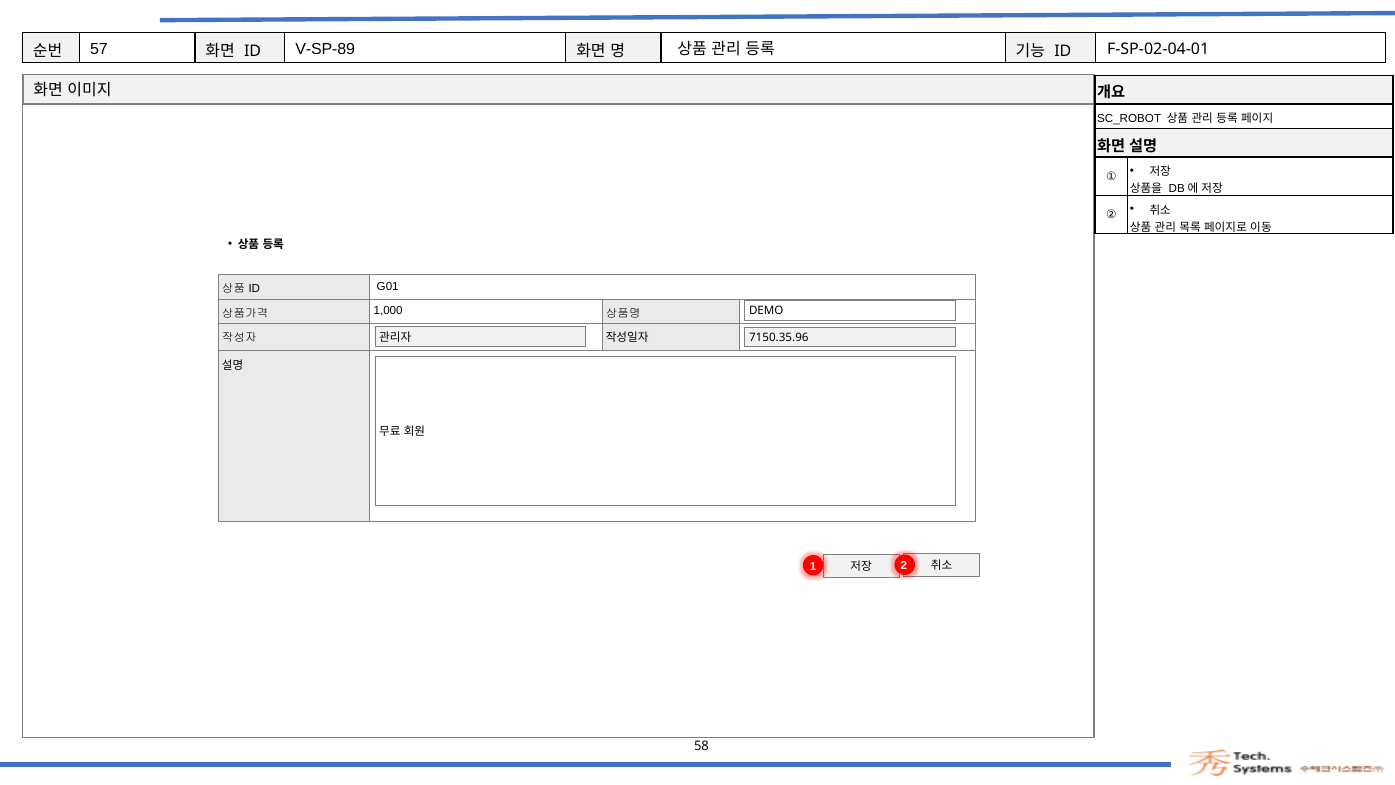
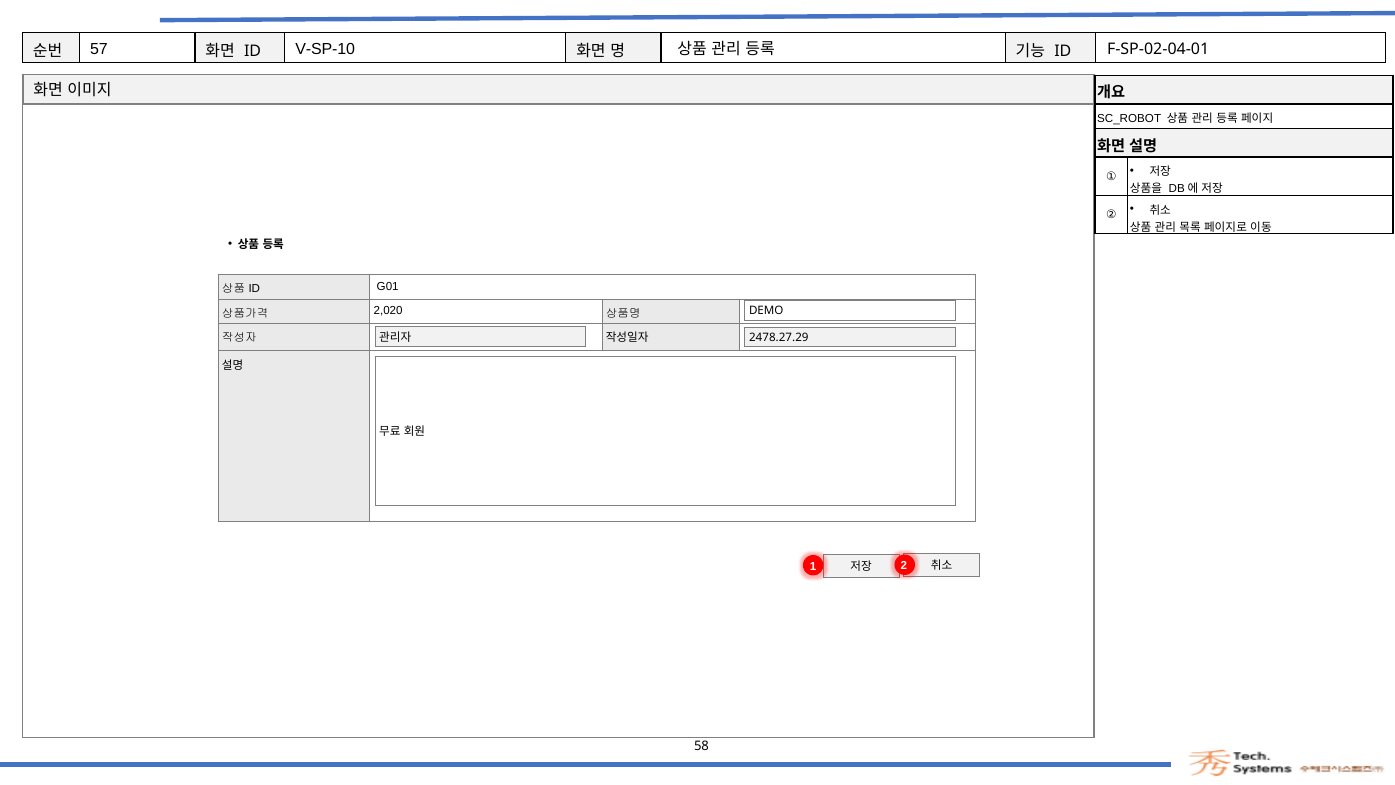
V-SP-89: V-SP-89 -> V-SP-10 (325, 49)
1,000: 1,000 -> 2,020 (388, 311)
7150.35.96: 7150.35.96 -> 2478.27.29 (779, 338)
